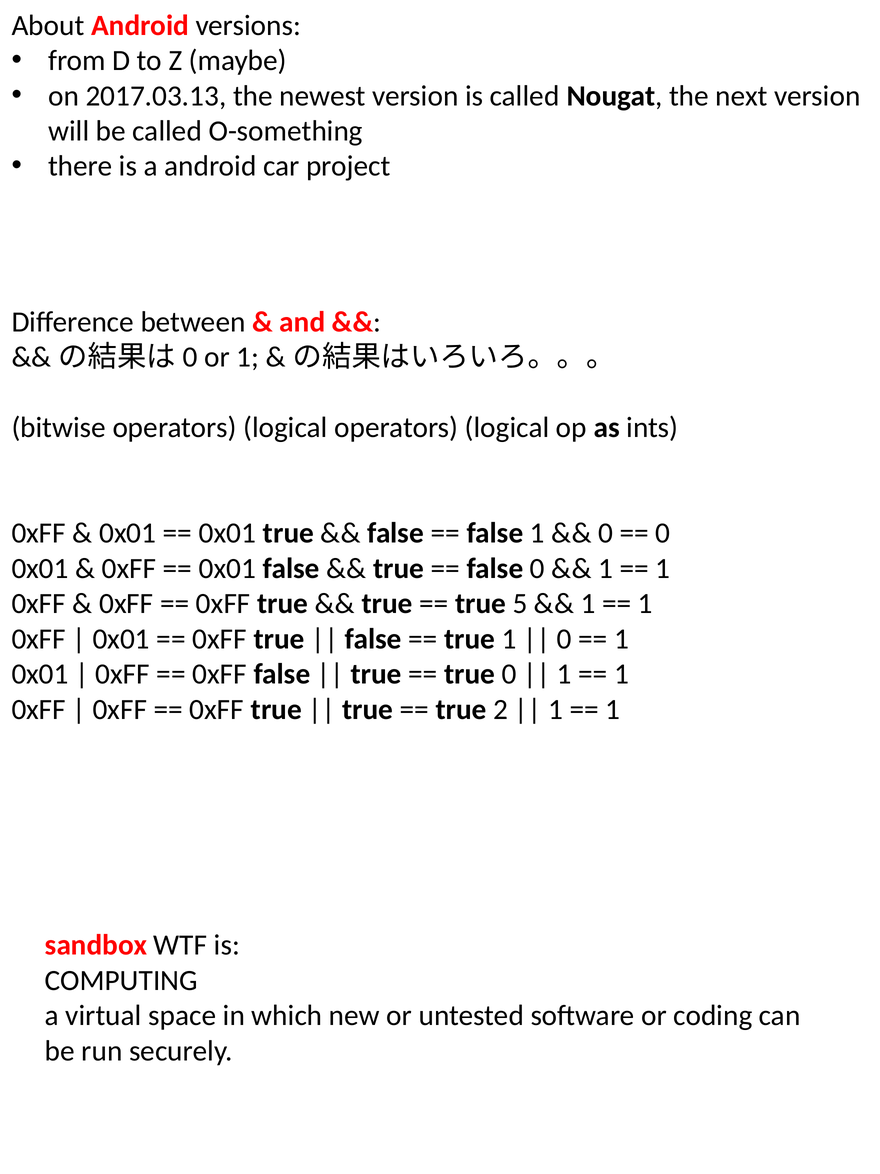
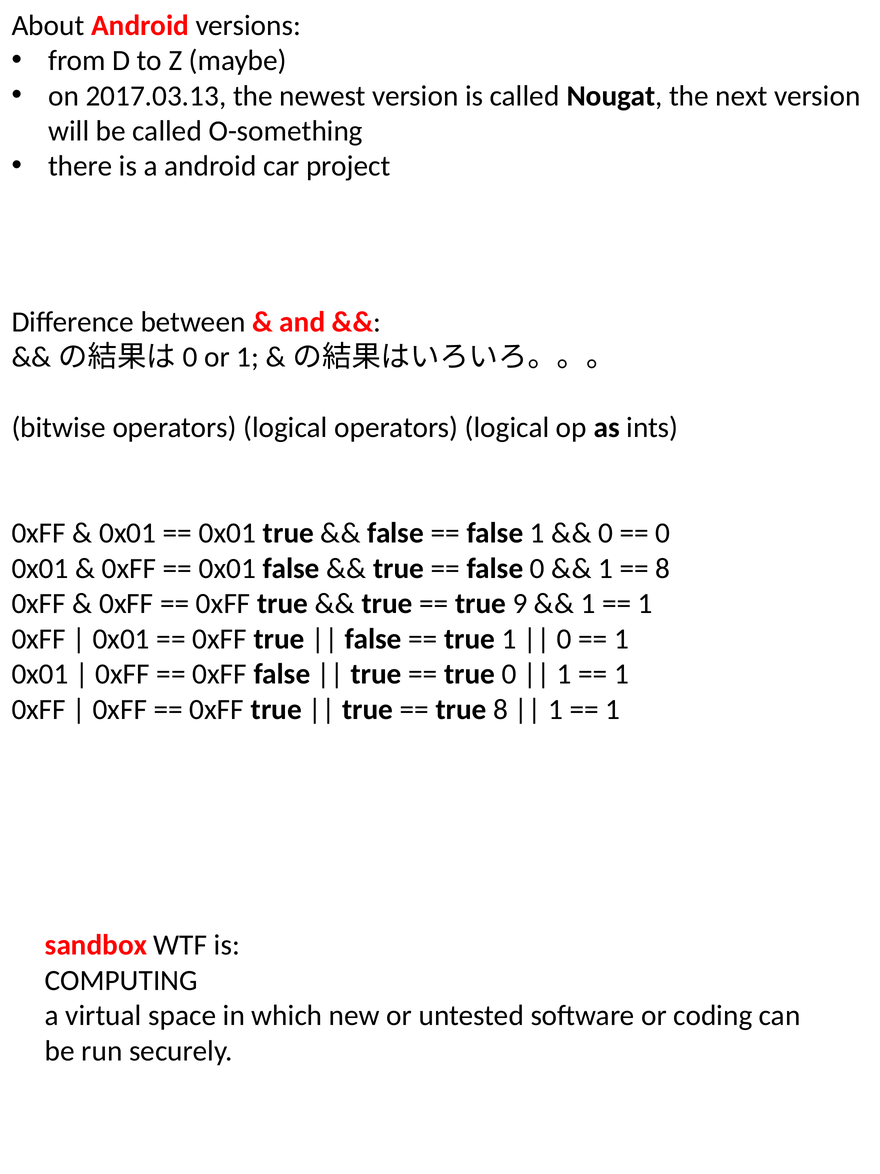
1: 1 -> 8 (663, 568)
5: 5 -> 9 (520, 603)
true 2: 2 -> 8 (500, 709)
